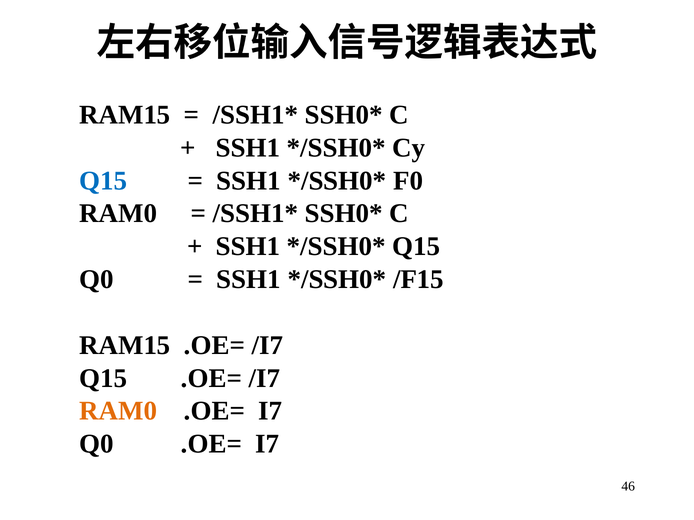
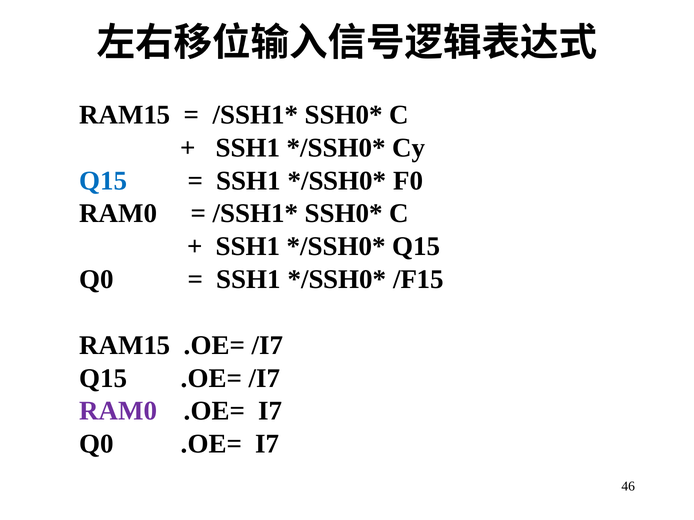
RAM0 colour: orange -> purple (118, 411)
